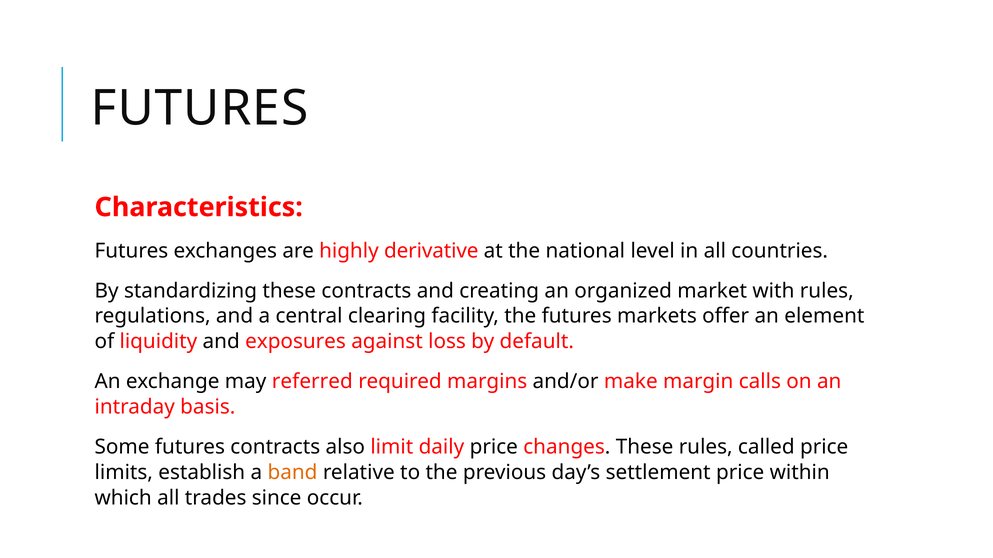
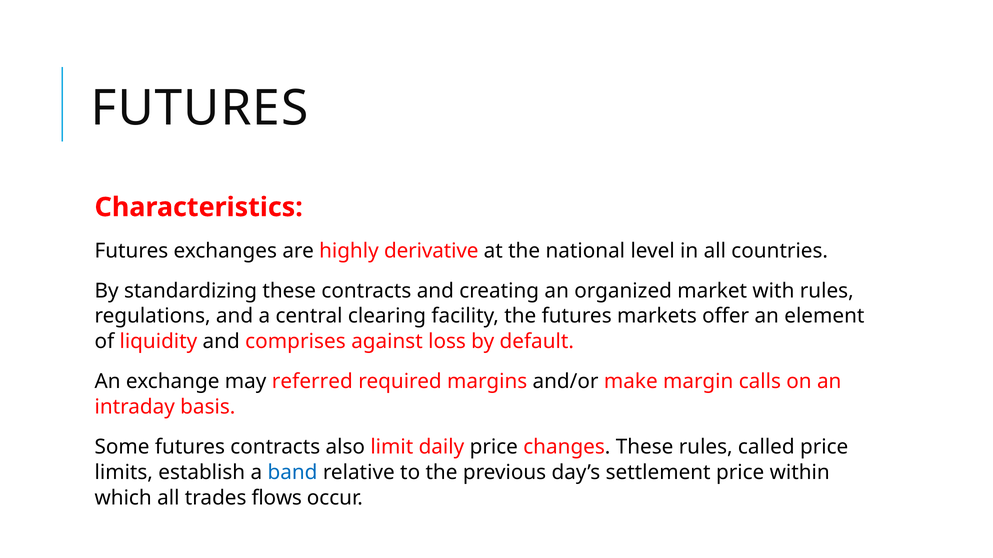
exposures: exposures -> comprises (295, 342)
band colour: orange -> blue (293, 473)
since: since -> flows (277, 498)
